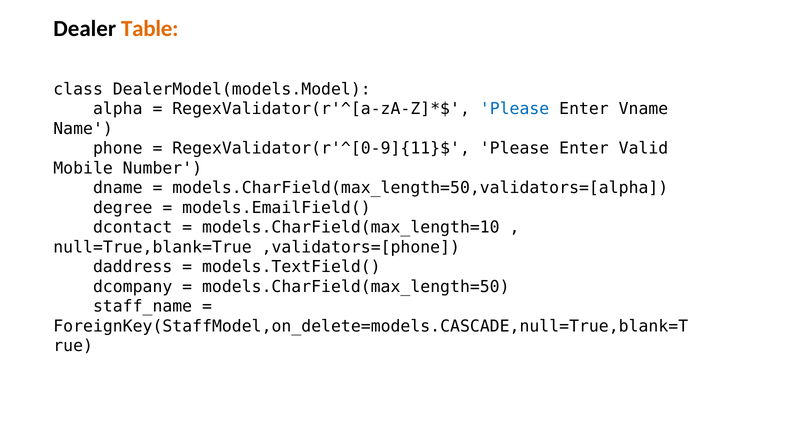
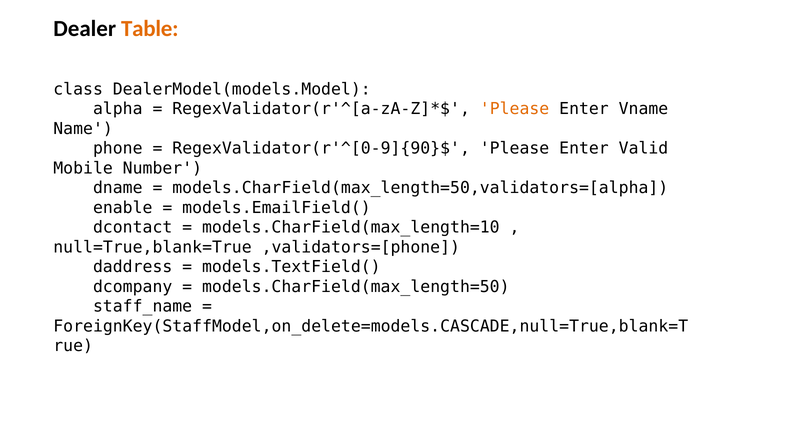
Please colour: blue -> orange (515, 109)
RegexValidator(r'^[0-9]{11}$: RegexValidator(r'^[0-9]{11}$ -> RegexValidator(r'^[0-9]{90}$ (321, 148)
degree: degree -> enable (123, 208)
